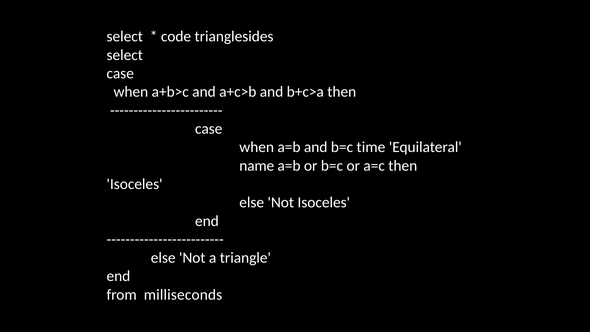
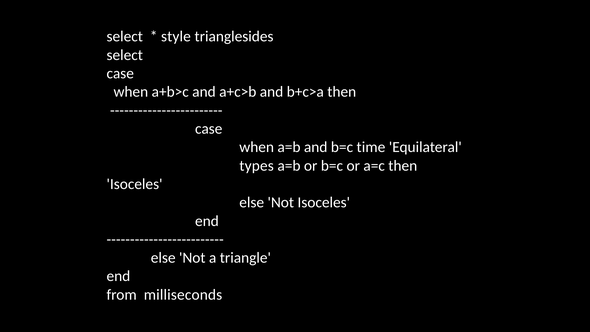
code: code -> style (176, 37)
name: name -> types (257, 166)
